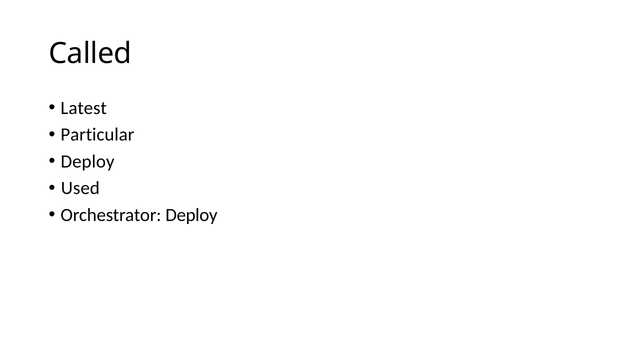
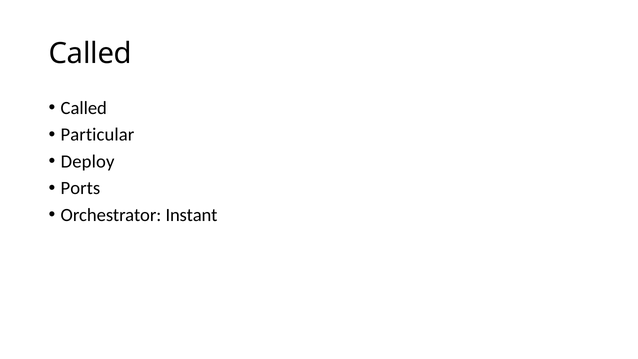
Latest: Latest -> Called (84, 108)
Used: Used -> Ports (80, 188)
Orchestrator Deploy: Deploy -> Instant (191, 215)
